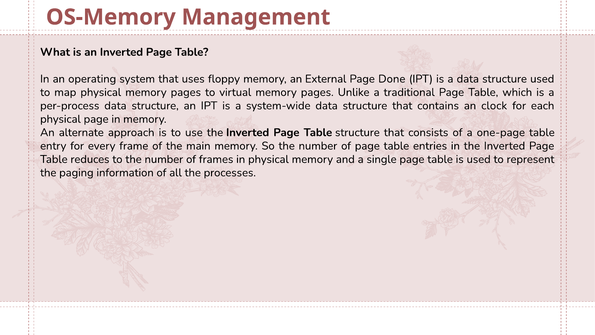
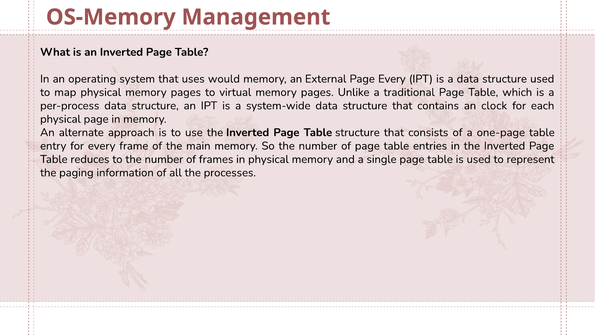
floppy: floppy -> would (224, 79)
Page Done: Done -> Every (392, 79)
